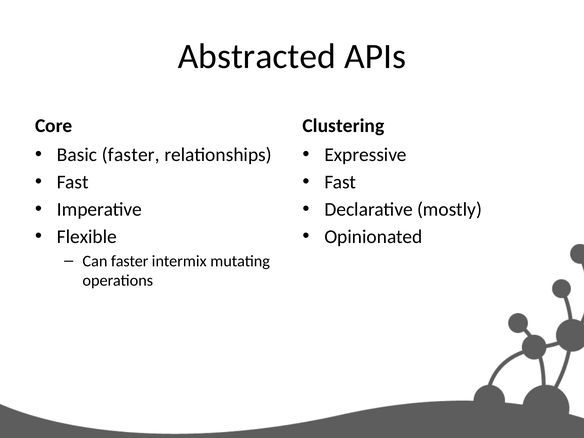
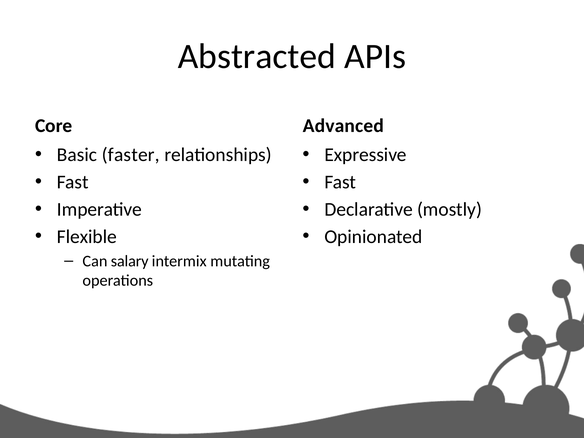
Clustering: Clustering -> Advanced (343, 126)
Can faster: faster -> salary (130, 261)
